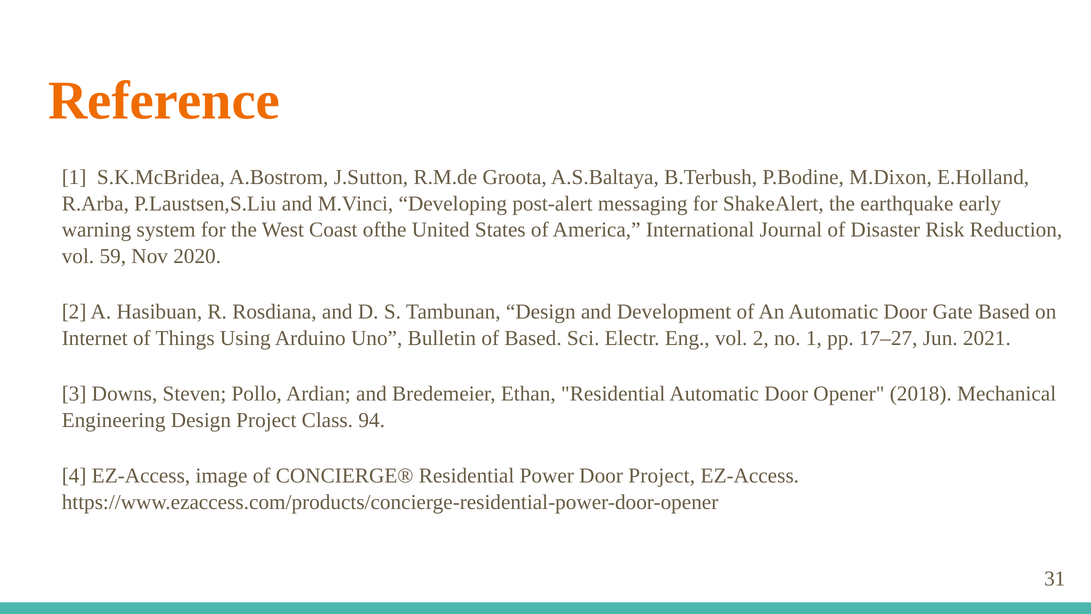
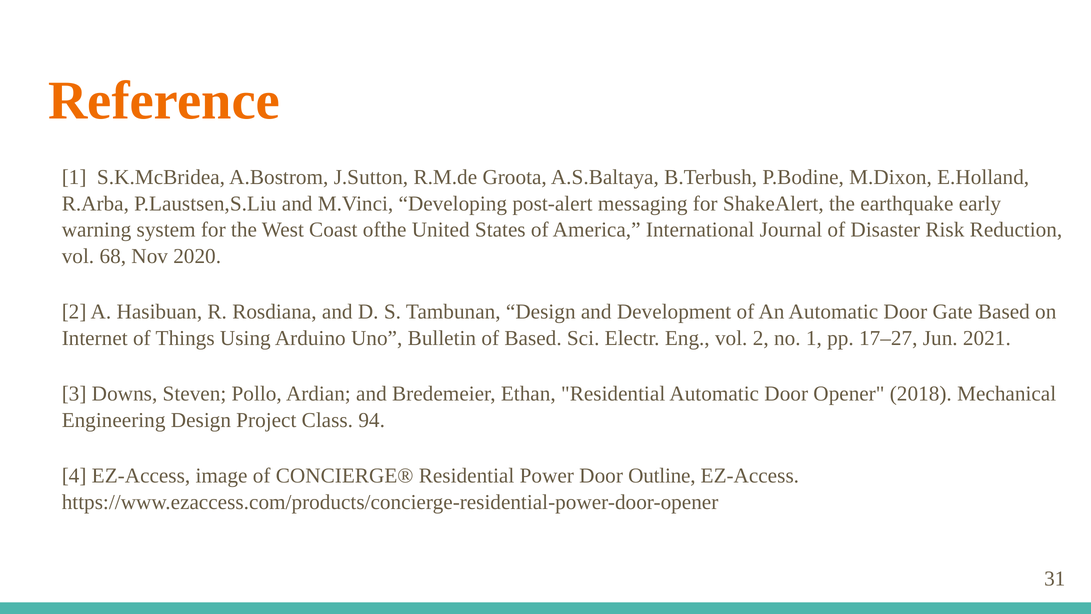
59: 59 -> 68 (113, 256)
Door Project: Project -> Outline (662, 475)
